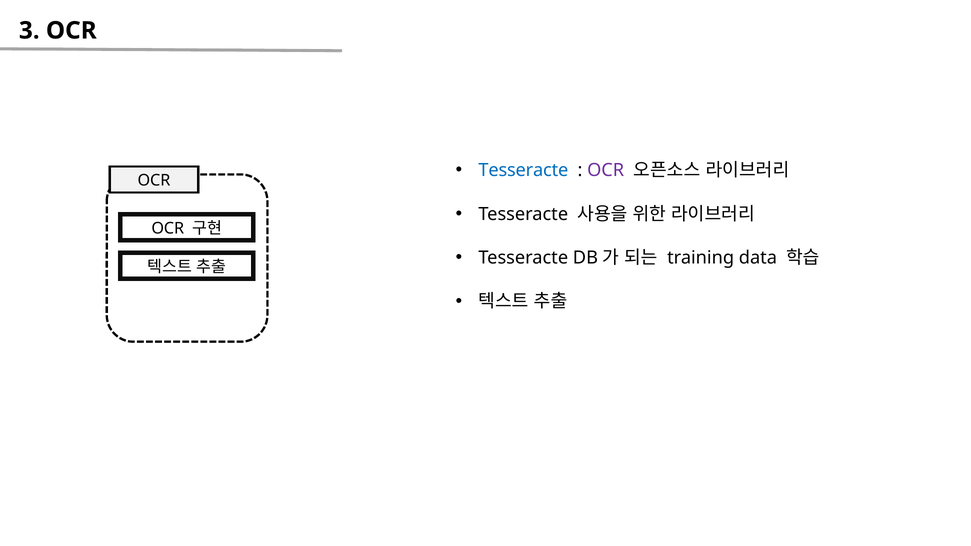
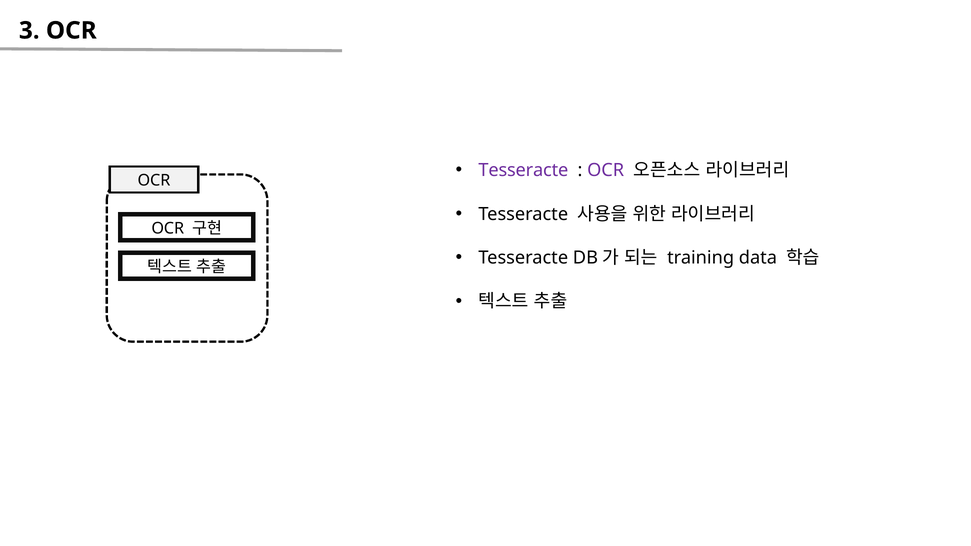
Tesseracte colour: blue -> purple (523, 170)
